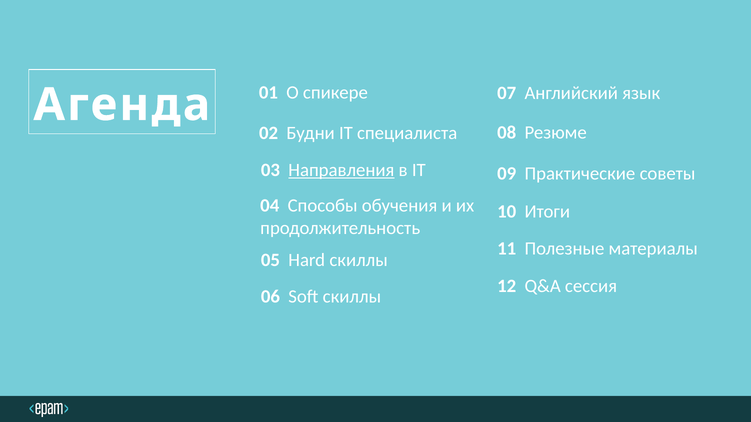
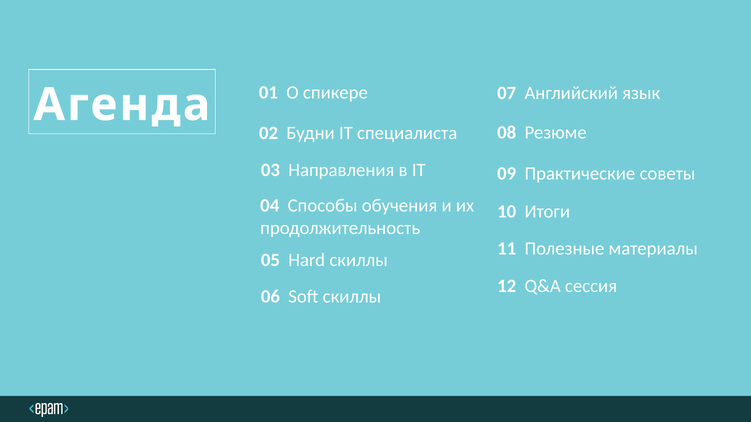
Направления underline: present -> none (341, 170)
